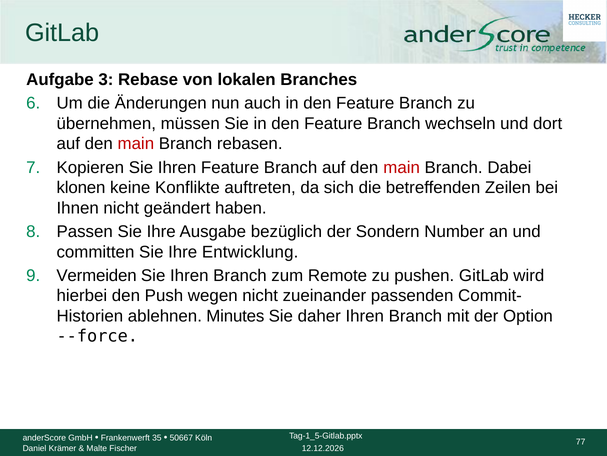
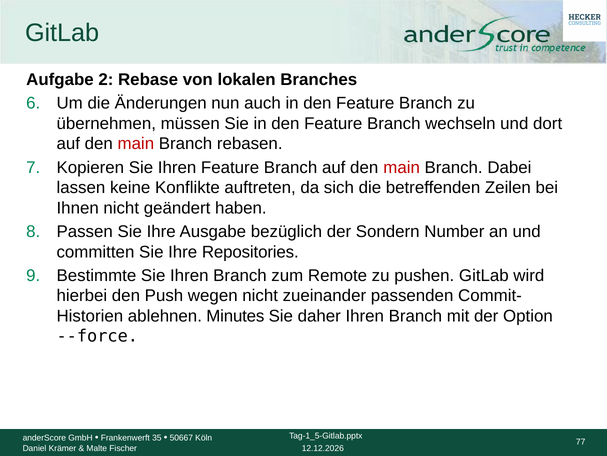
3: 3 -> 2 (106, 79)
klonen: klonen -> lassen (81, 187)
Entwicklung: Entwicklung -> Repositories (250, 252)
Vermeiden: Vermeiden -> Bestimmte (96, 275)
